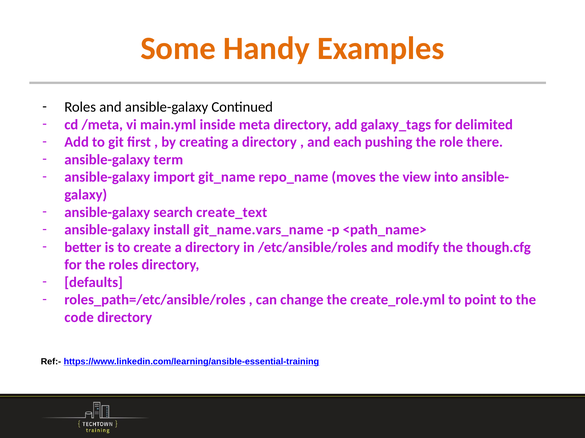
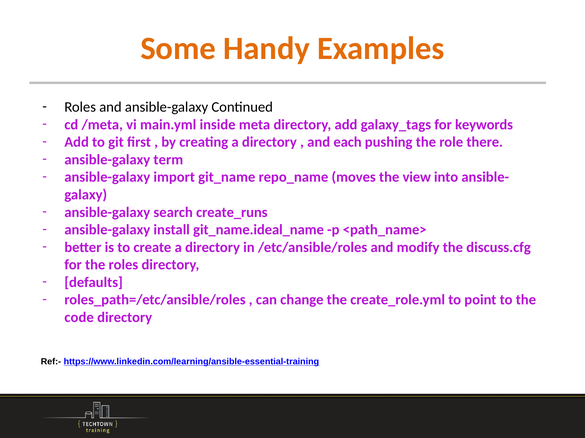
delimited: delimited -> keywords (484, 125)
create_text: create_text -> create_runs (232, 213)
git_name.vars_name: git_name.vars_name -> git_name.ideal_name (259, 230)
though.cfg: though.cfg -> discuss.cfg (499, 248)
